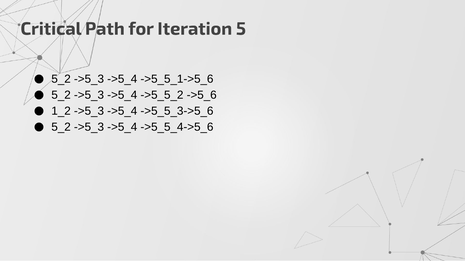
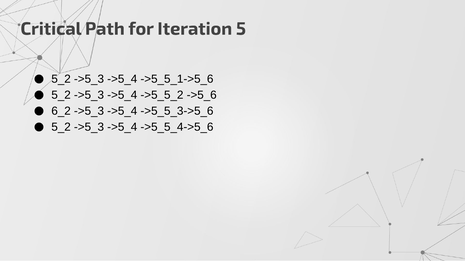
1_2: 1_2 -> 6_2 (61, 111)
